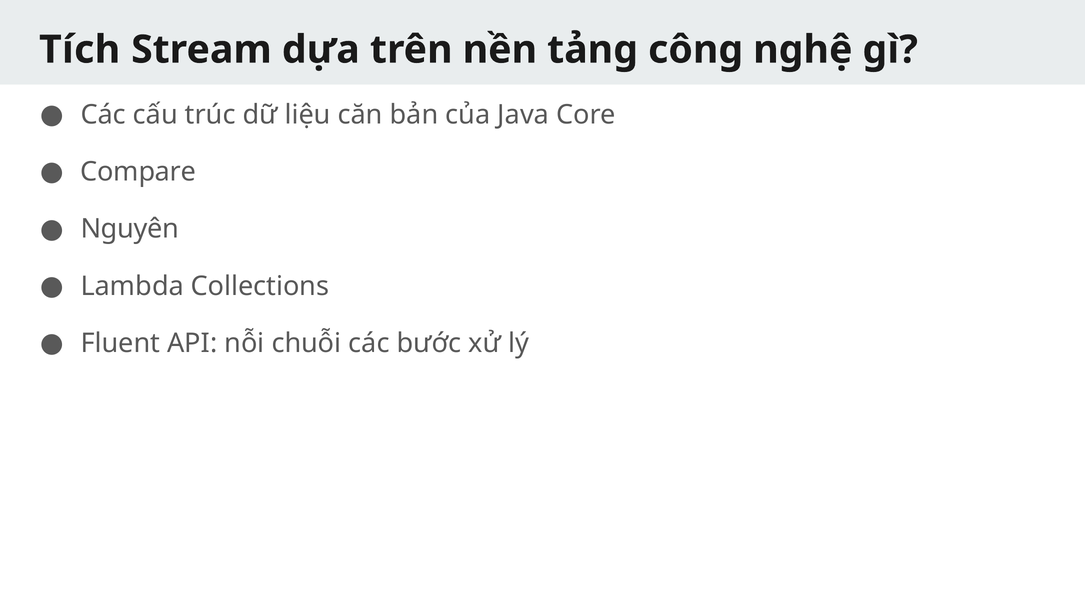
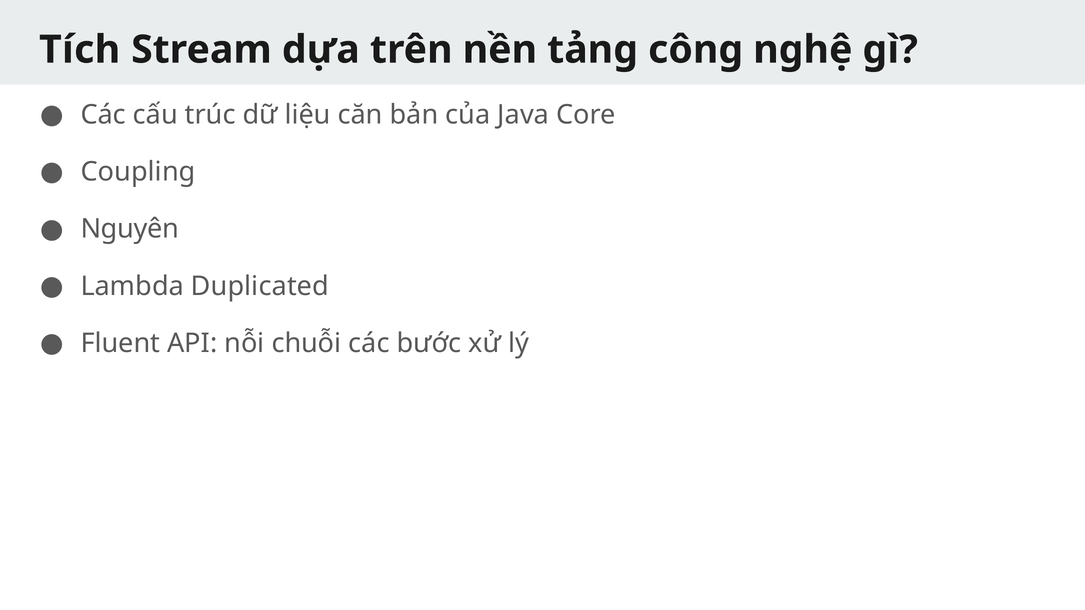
Compare: Compare -> Coupling (138, 172)
Collections: Collections -> Duplicated (260, 286)
